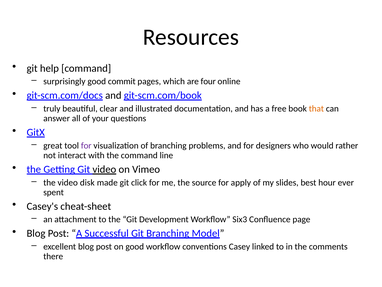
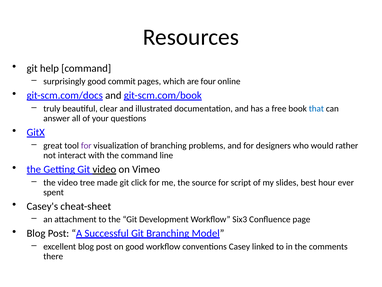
that colour: orange -> blue (316, 108)
disk: disk -> tree (87, 182)
apply: apply -> script (241, 182)
